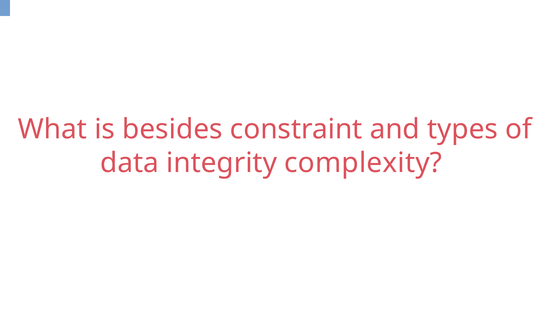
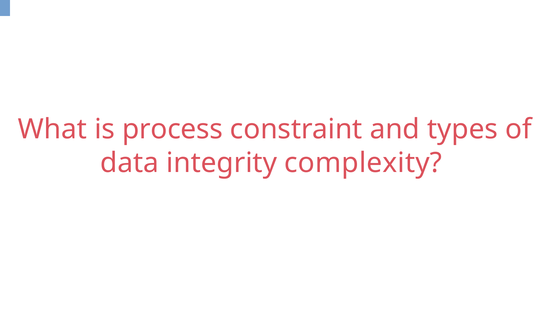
besides: besides -> process (173, 129)
